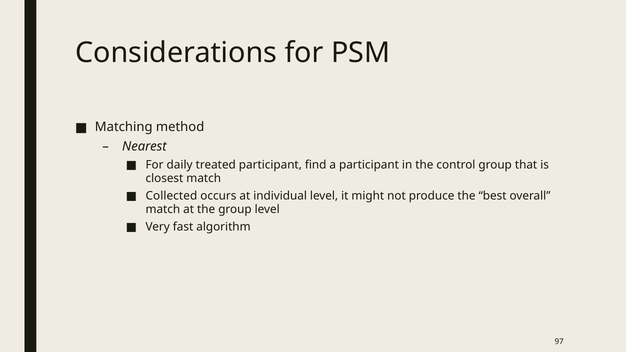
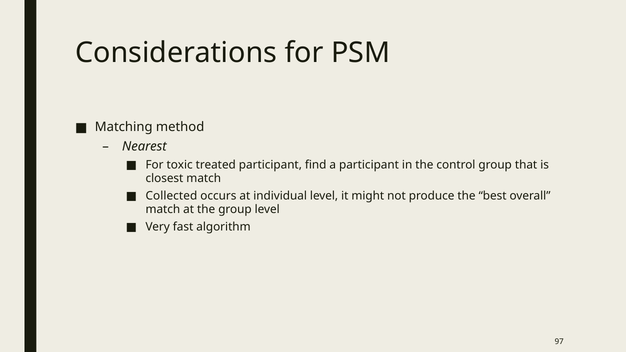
daily: daily -> toxic (180, 165)
